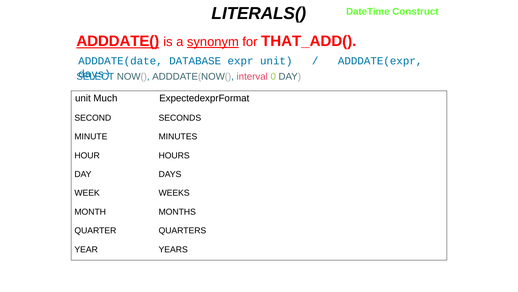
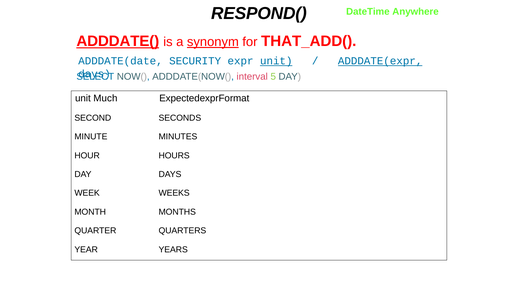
LITERALS(: LITERALS( -> RESPOND( (259, 13)
Construct: Construct -> Anywhere (415, 12)
DATABASE: DATABASE -> SECURITY (195, 61)
unit underline: none -> present (276, 61)
ADDDATE(expr underline: none -> present (380, 61)
0: 0 -> 5 (273, 76)
